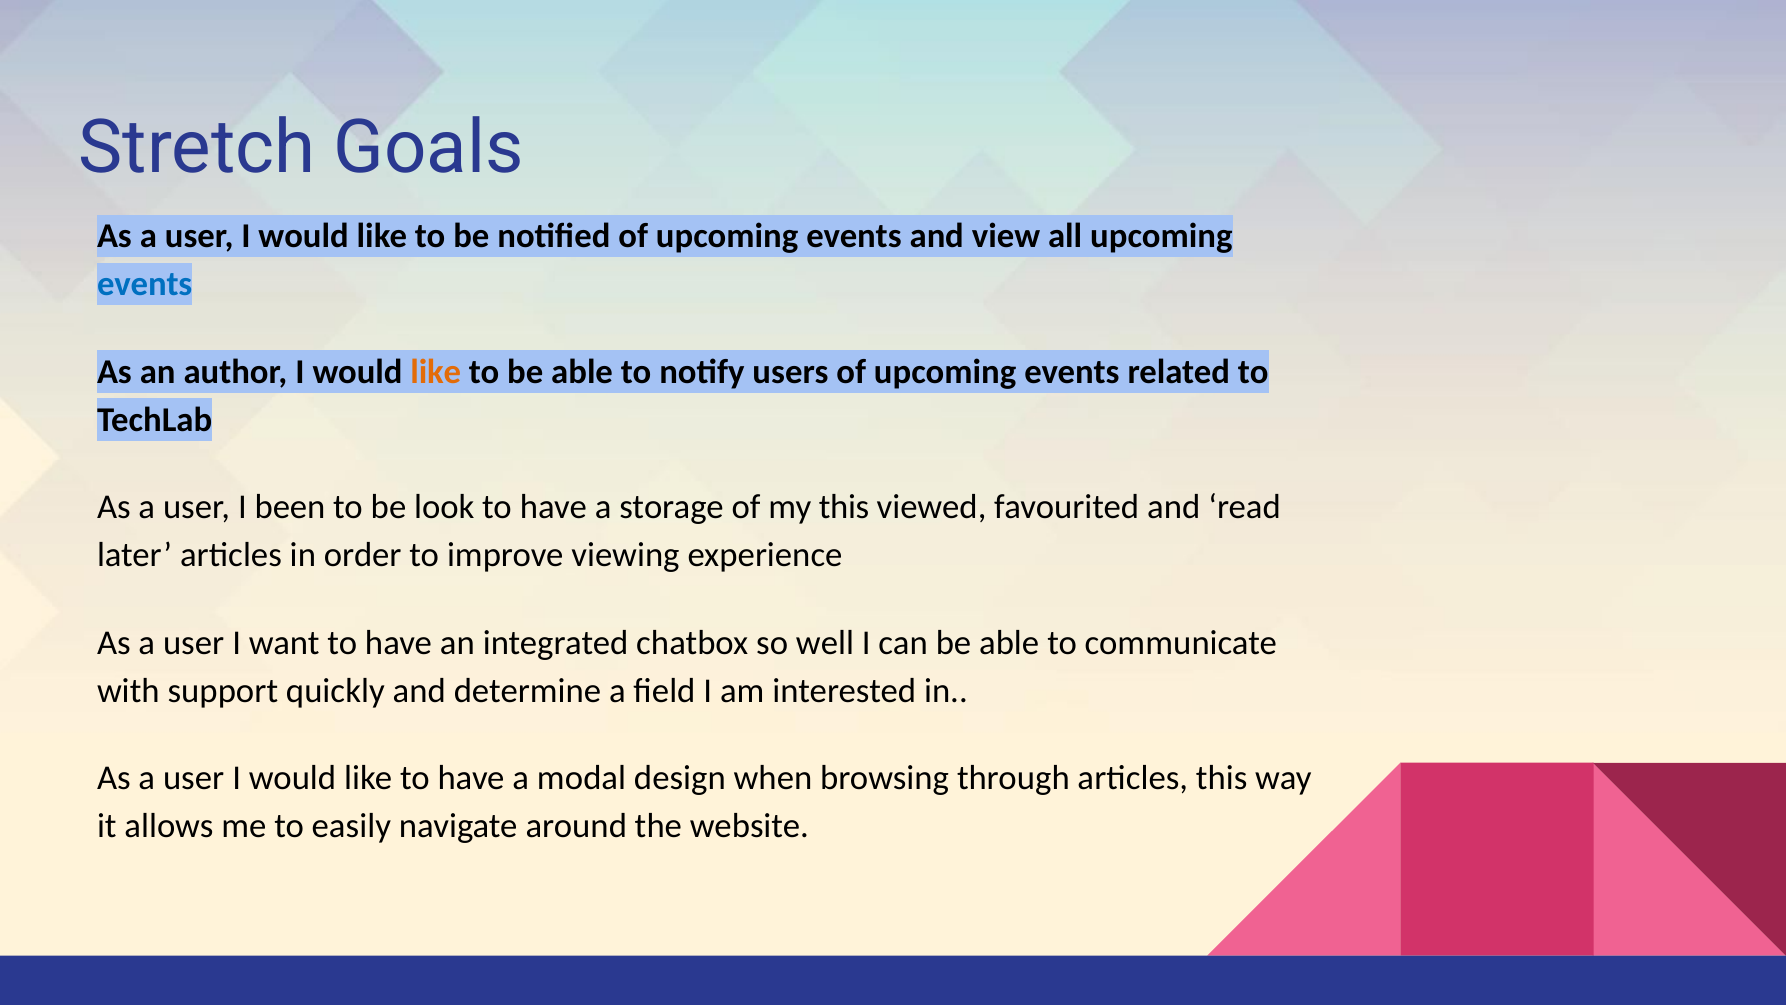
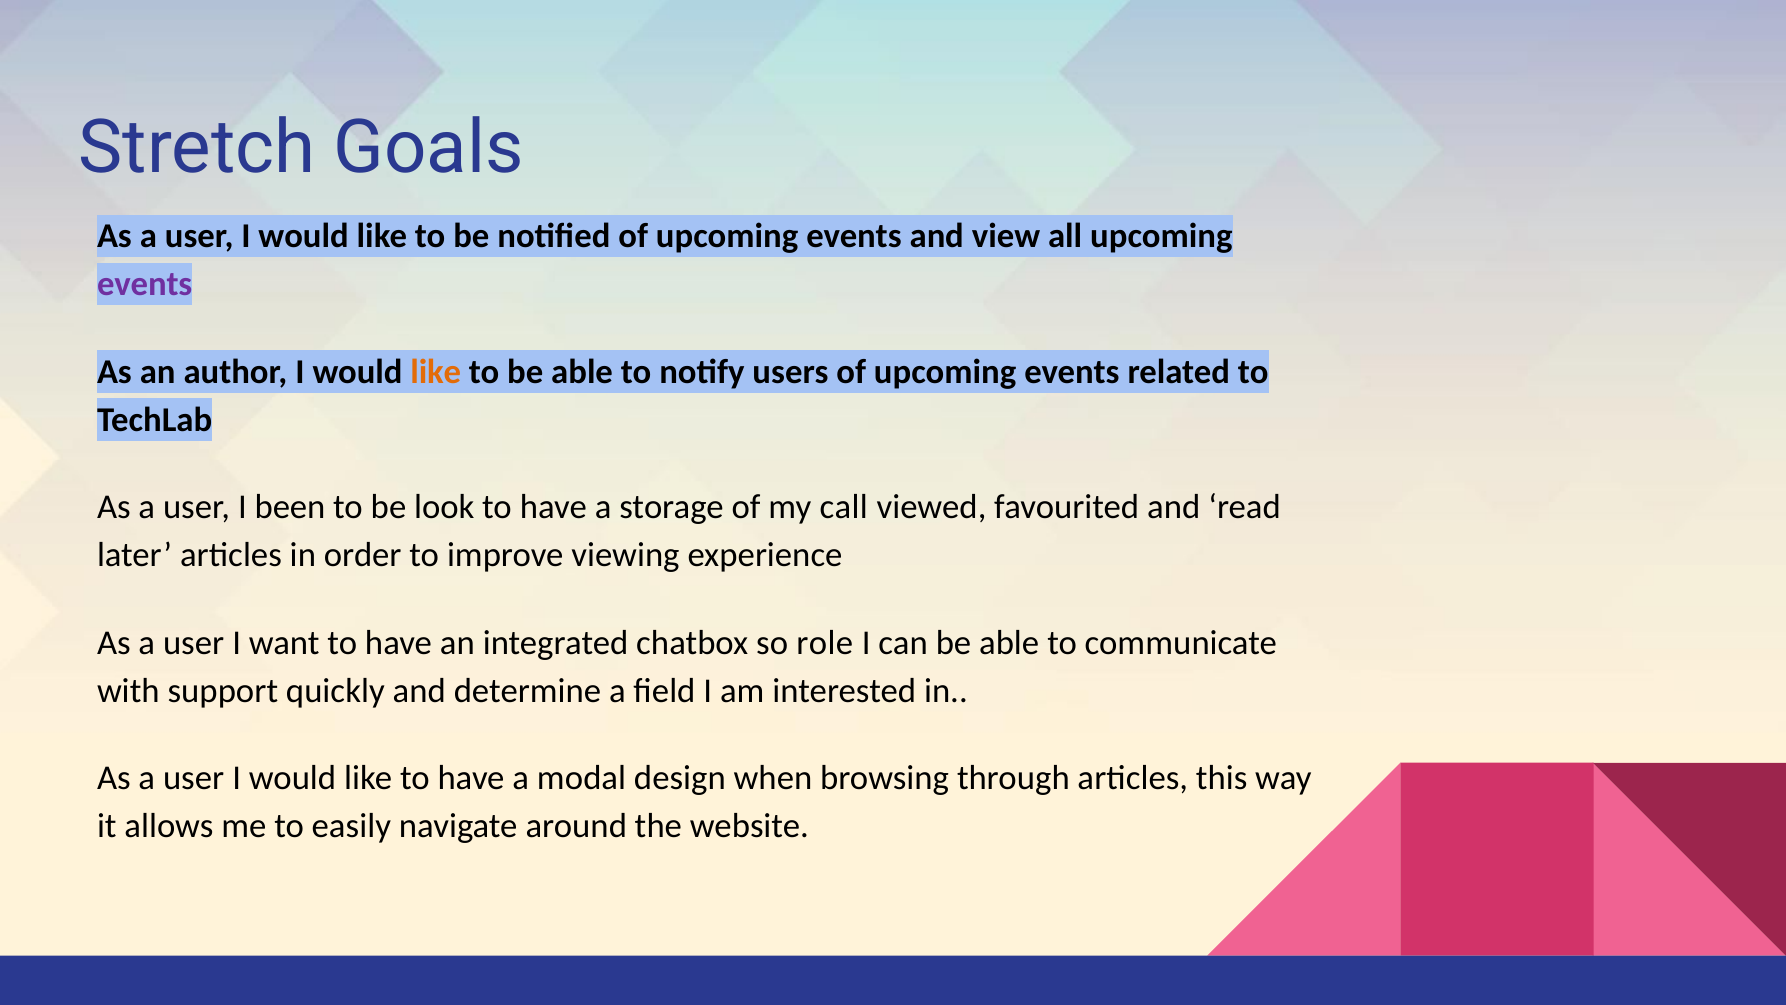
events colour: blue -> purple (145, 284)
my this: this -> call (844, 507)
well: well -> role (825, 643)
